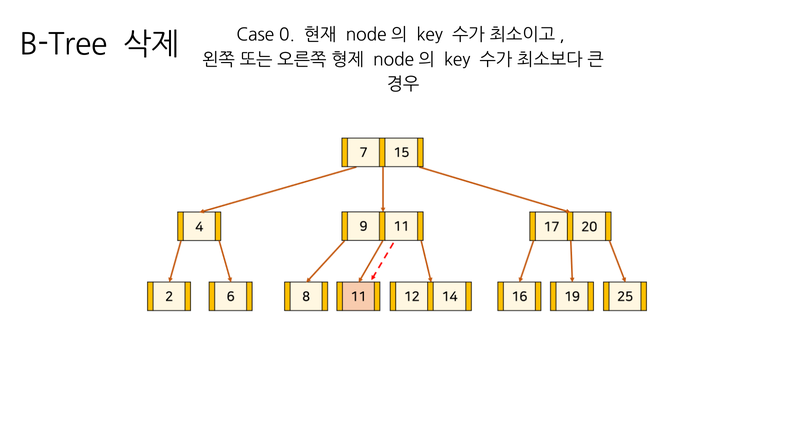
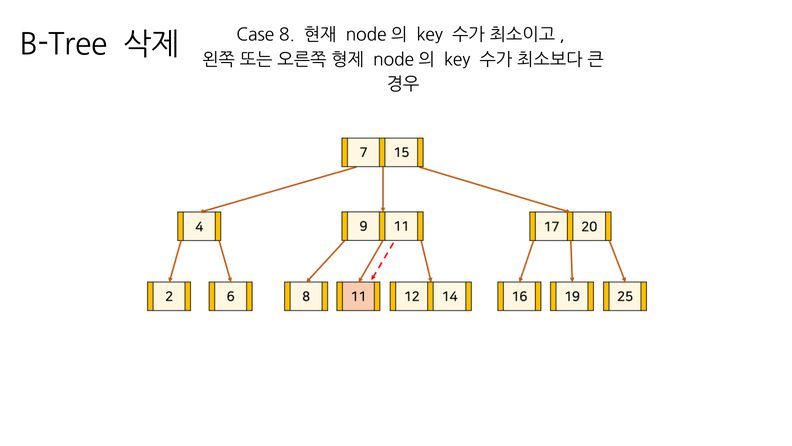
0: 0 -> 8 (287, 35)
